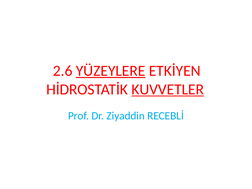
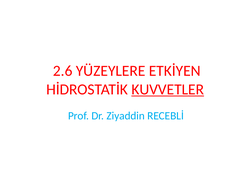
YÜZEYLERE underline: present -> none (111, 71)
